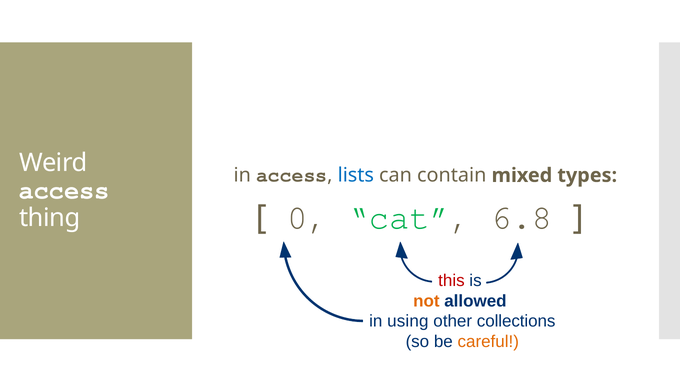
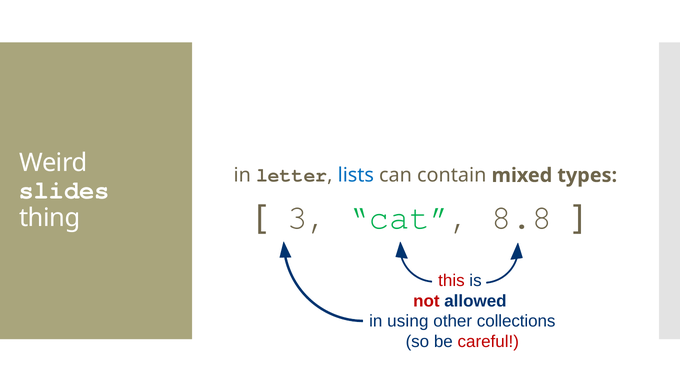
in access: access -> letter (292, 176)
access: access -> slides (64, 191)
0: 0 -> 3 (308, 218)
6.8: 6.8 -> 8.8 (522, 218)
not colour: orange -> red (426, 301)
careful colour: orange -> red (488, 342)
